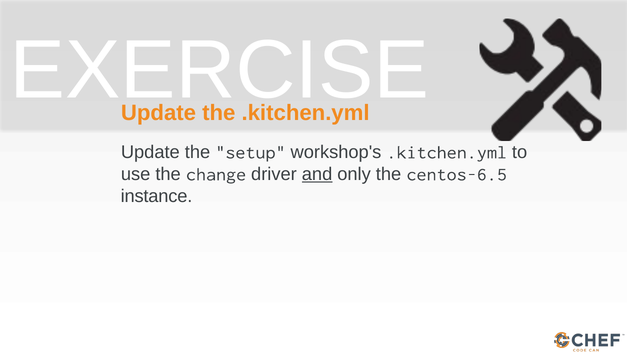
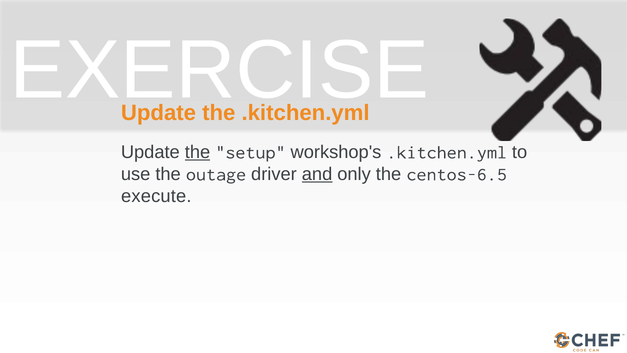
the underline: none -> present (198, 152)
change: change -> outage (216, 174)
instance: instance -> execute (156, 196)
